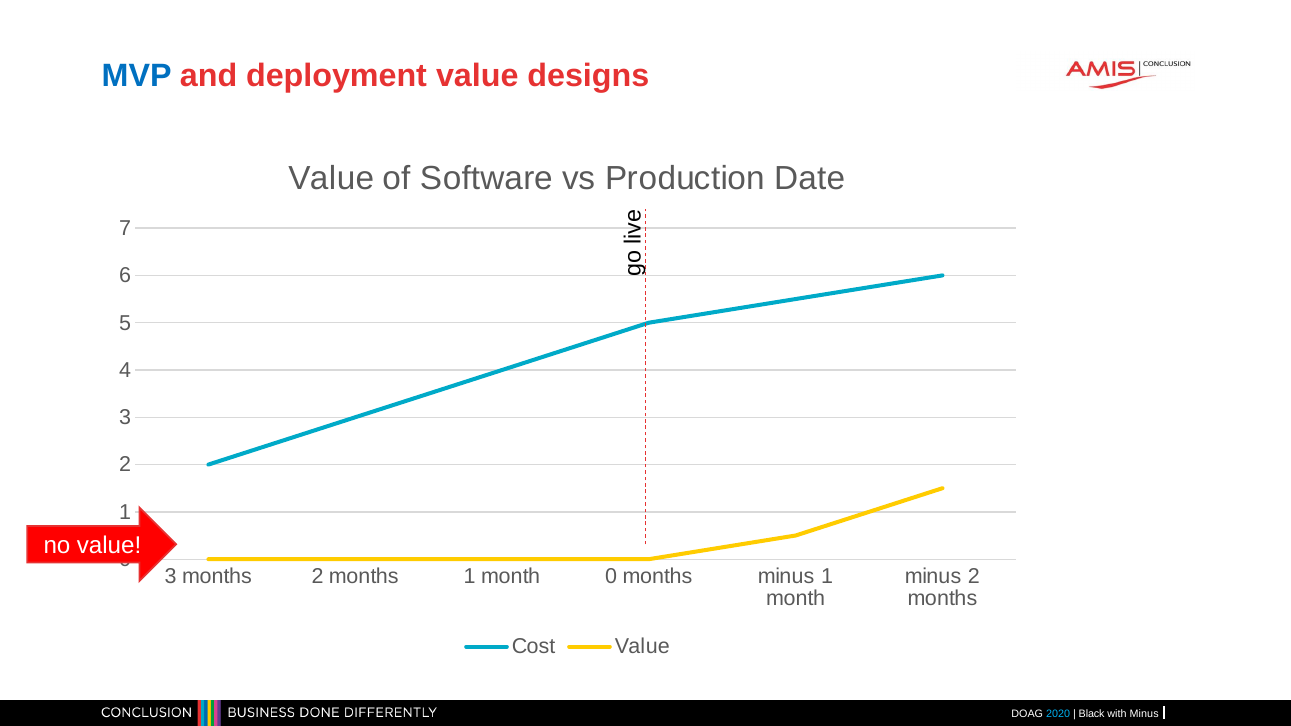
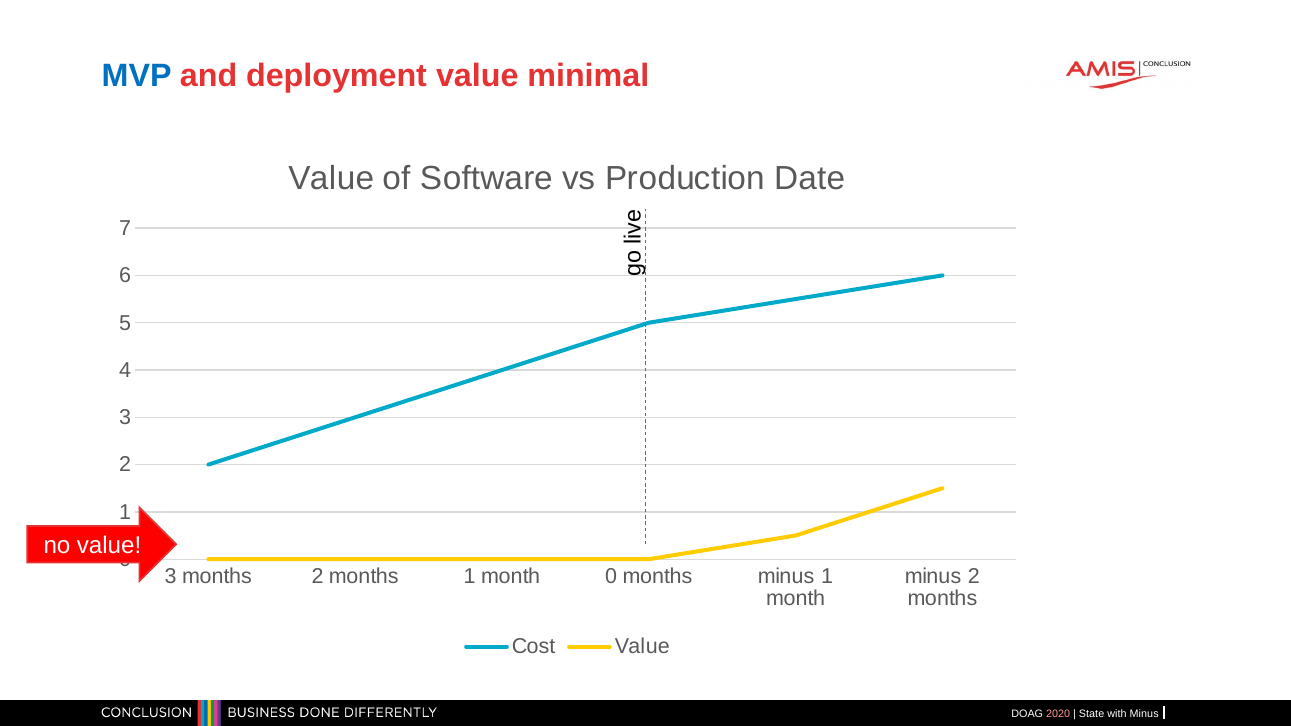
designs: designs -> minimal (588, 75)
2020 colour: light blue -> pink (1058, 714)
Black: Black -> State (1092, 714)
